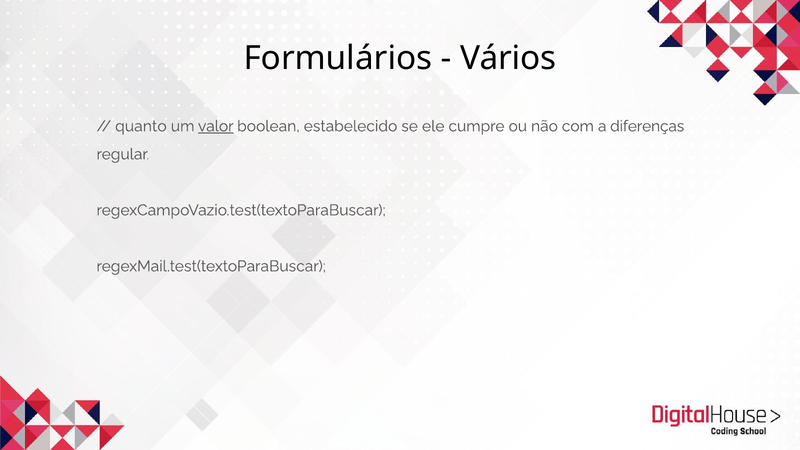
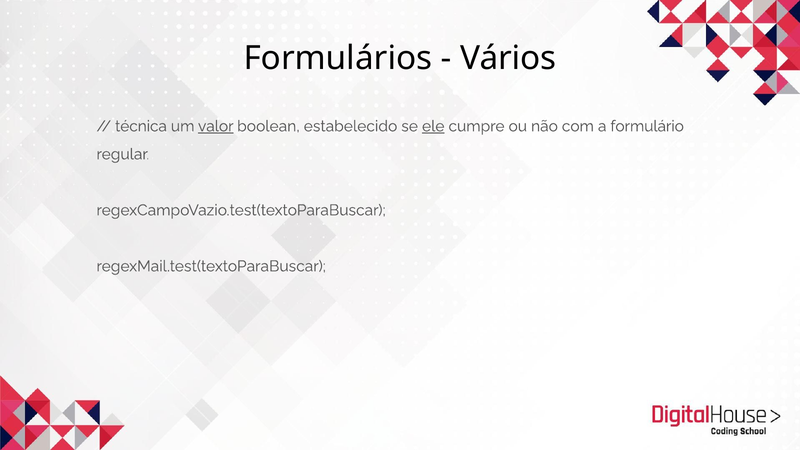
quanto: quanto -> técnica (141, 126)
ele underline: none -> present (433, 126)
diferenças: diferenças -> formulário (647, 126)
